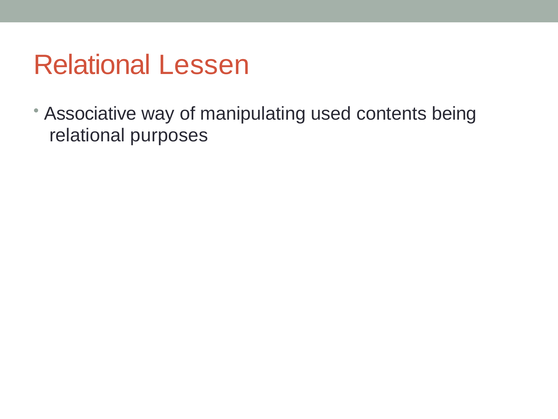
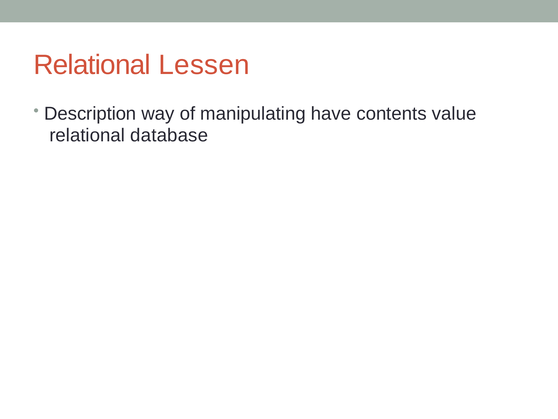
Associative: Associative -> Description (90, 114)
used: used -> have (331, 114)
being: being -> value (454, 114)
purposes: purposes -> database (169, 135)
